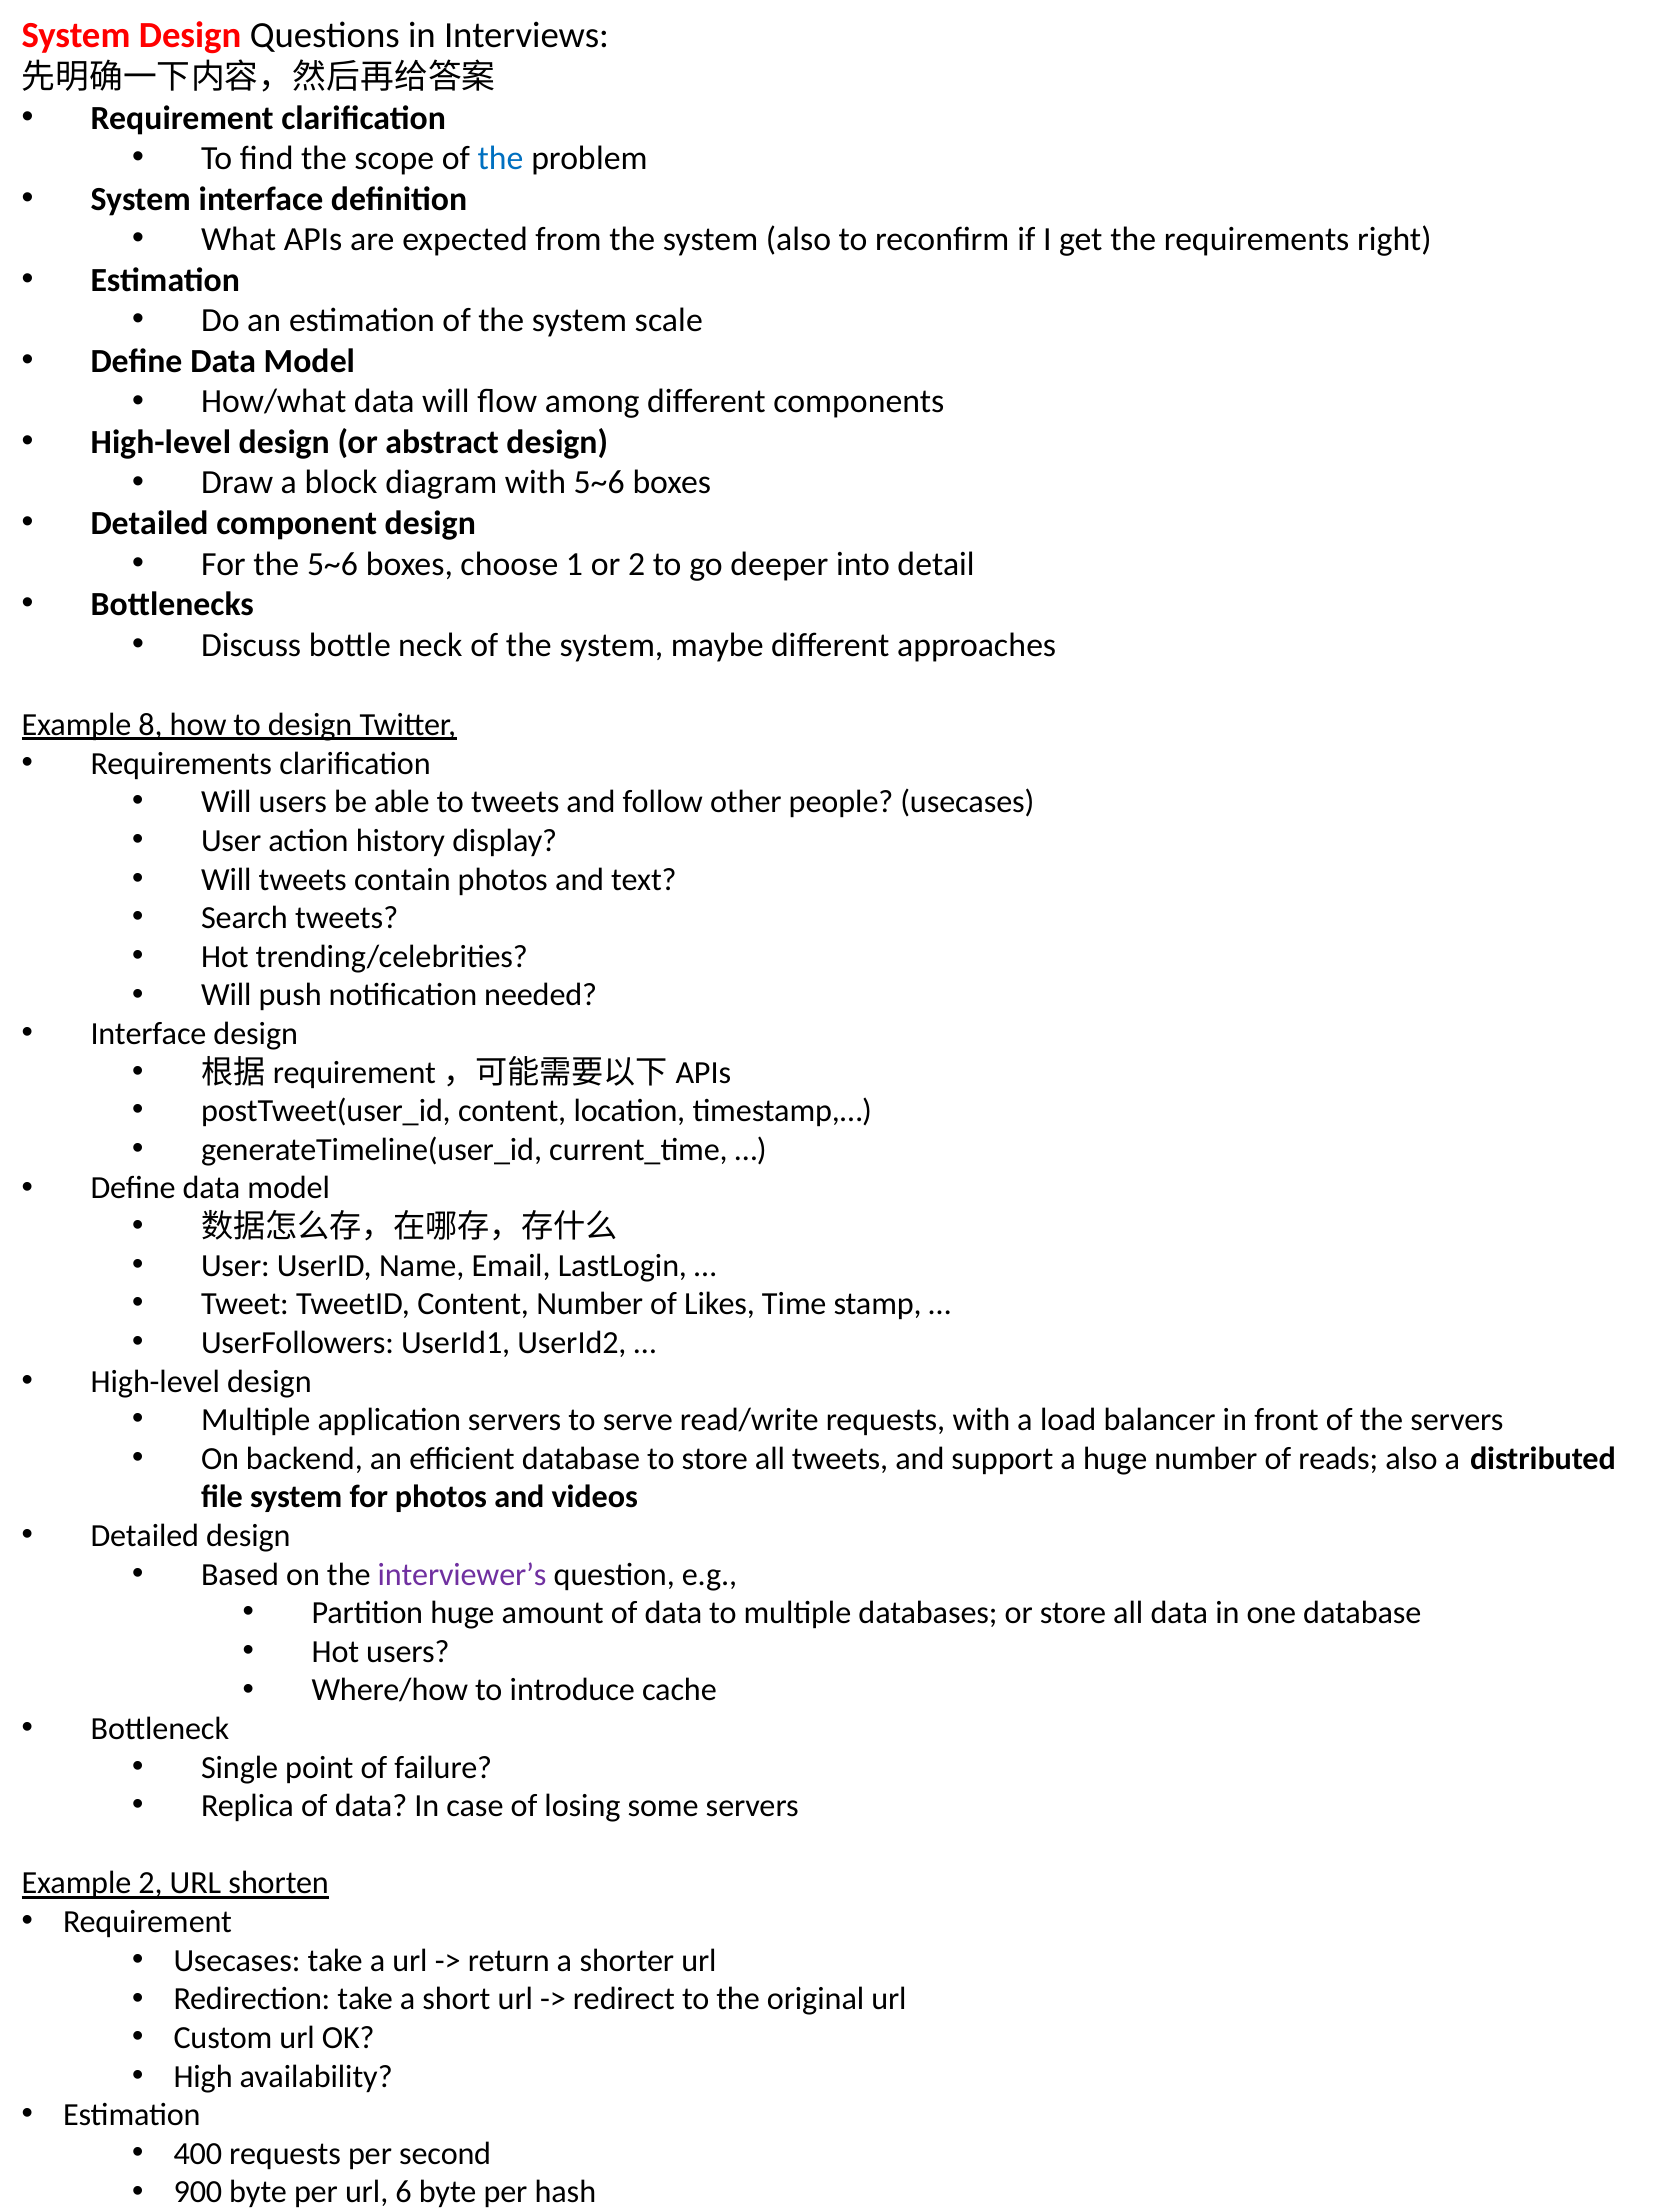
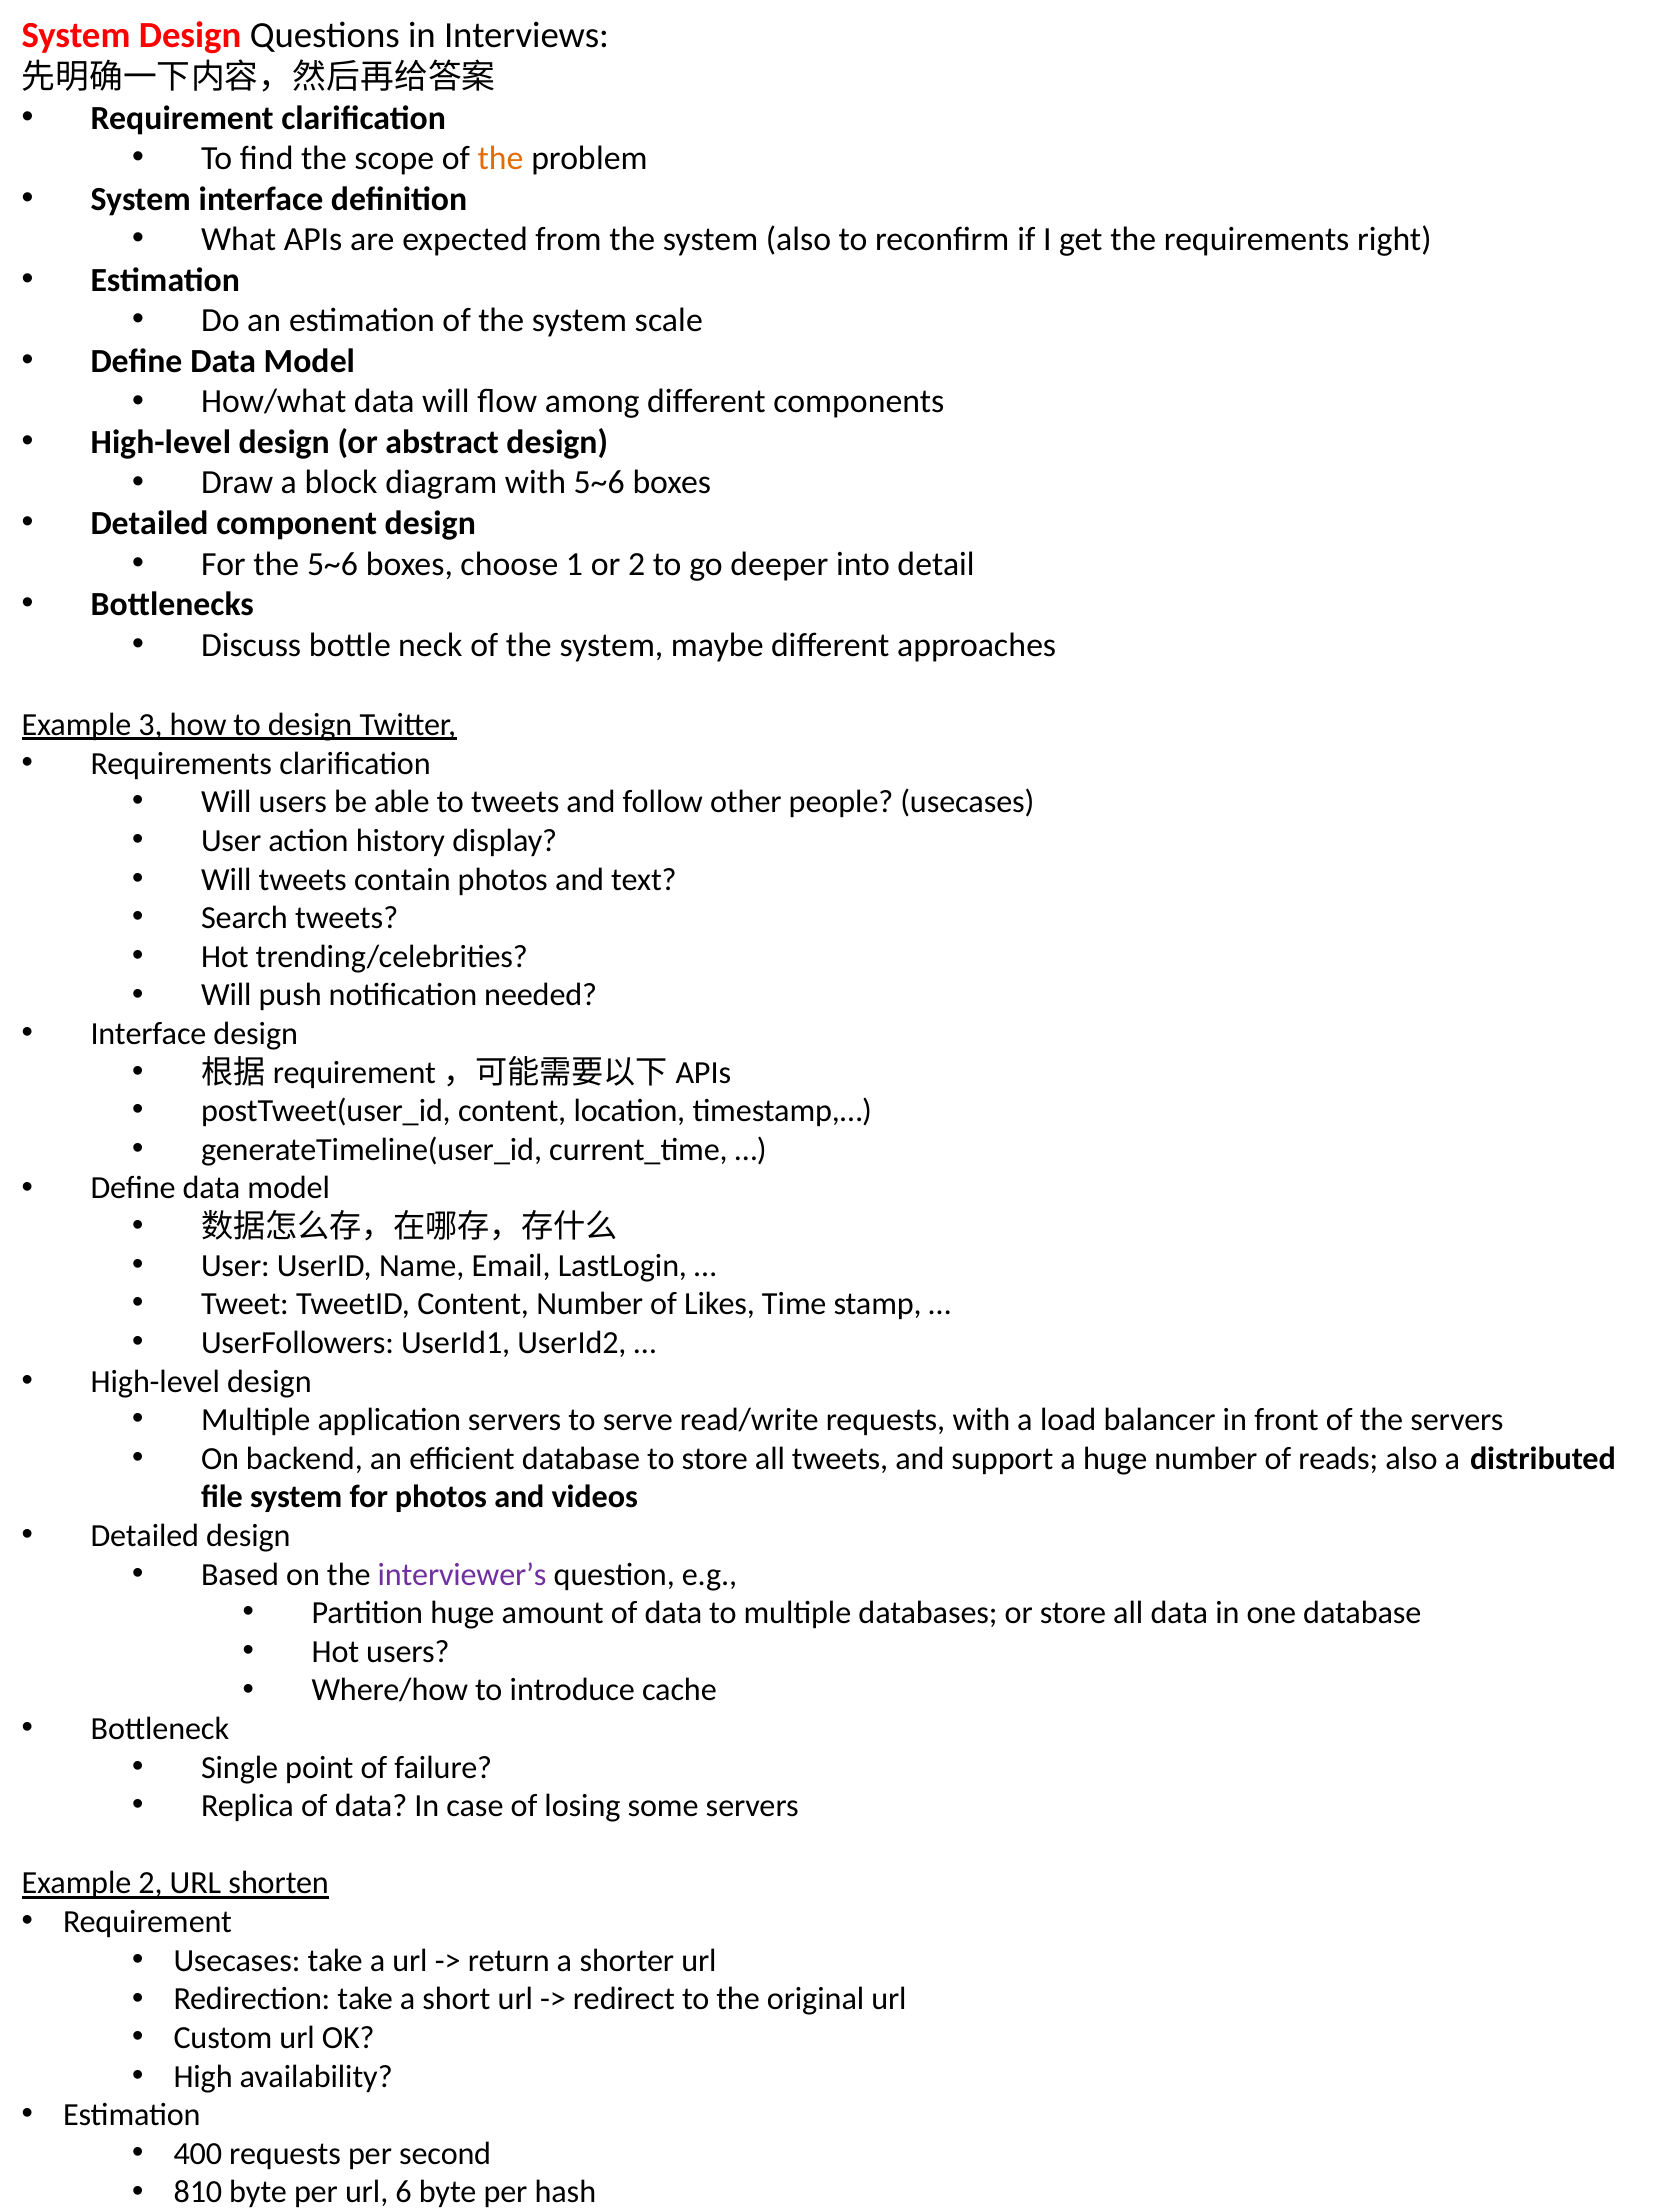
the colour: blue -> orange (500, 159)
8: 8 -> 3 (151, 725)
900: 900 -> 810 (198, 2193)
